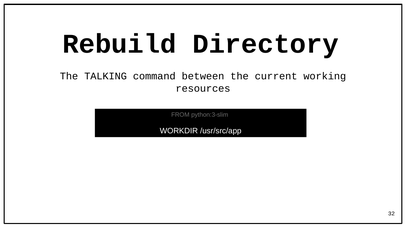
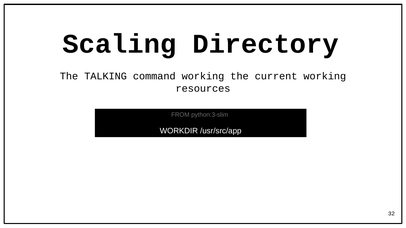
Rebuild: Rebuild -> Scaling (119, 44)
command between: between -> working (203, 76)
